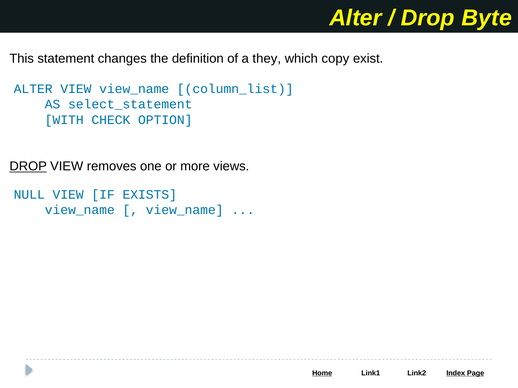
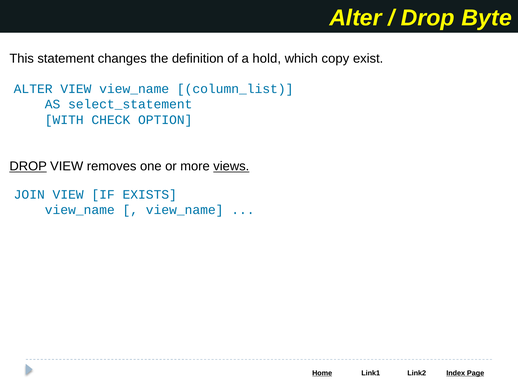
they: they -> hold (267, 59)
views underline: none -> present (231, 167)
NULL: NULL -> JOIN (29, 195)
